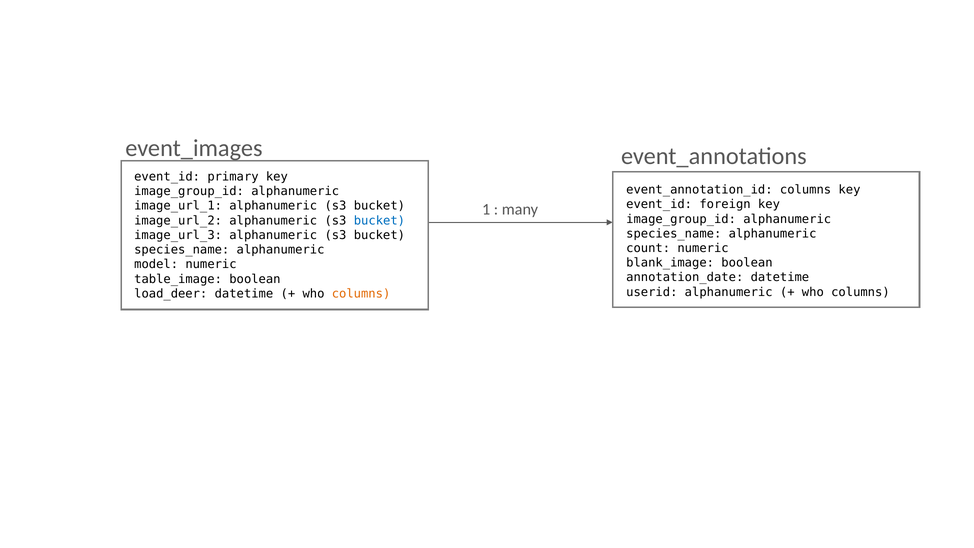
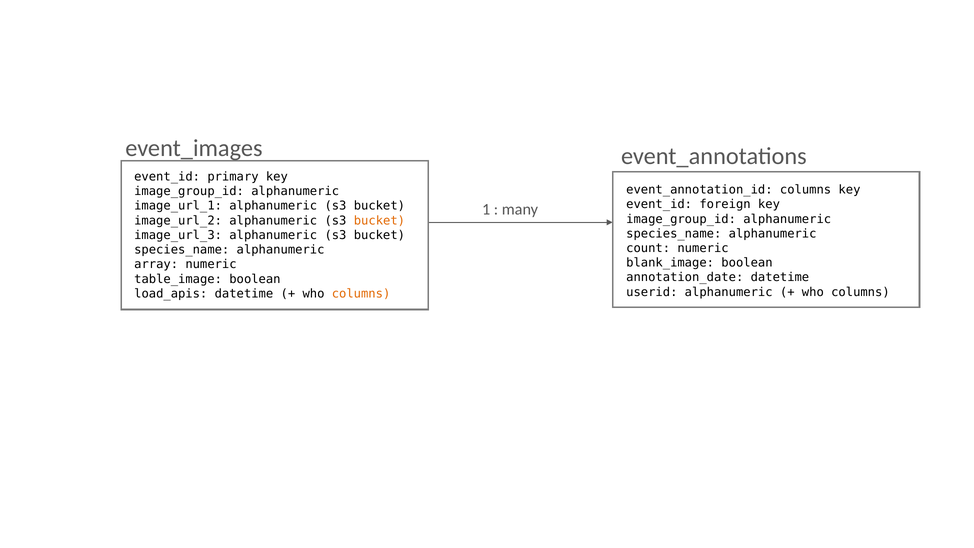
bucket colour: blue -> orange (379, 220)
model: model -> array (156, 264)
load_deer: load_deer -> load_apis (171, 294)
